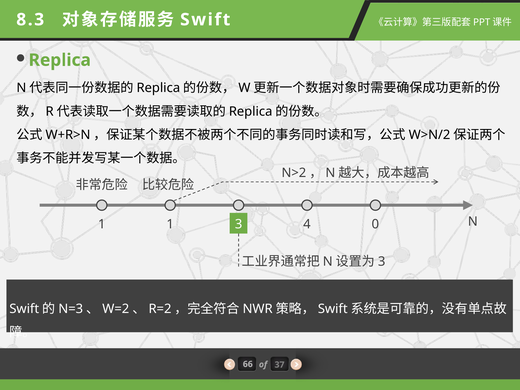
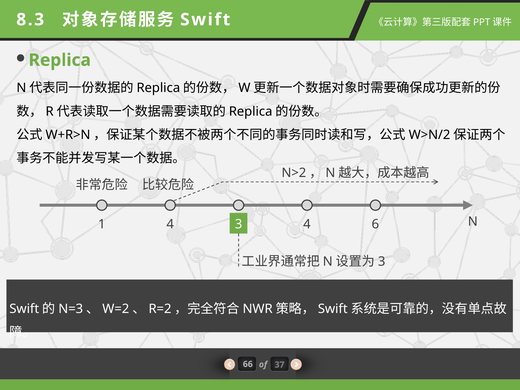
1 1: 1 -> 4 (170, 224)
0: 0 -> 6 (375, 224)
